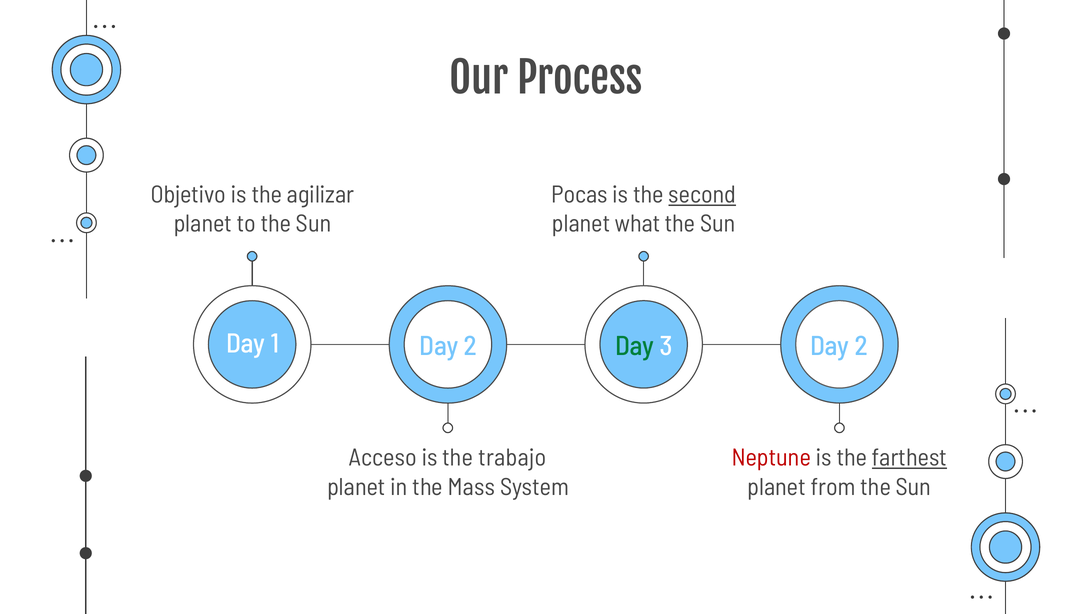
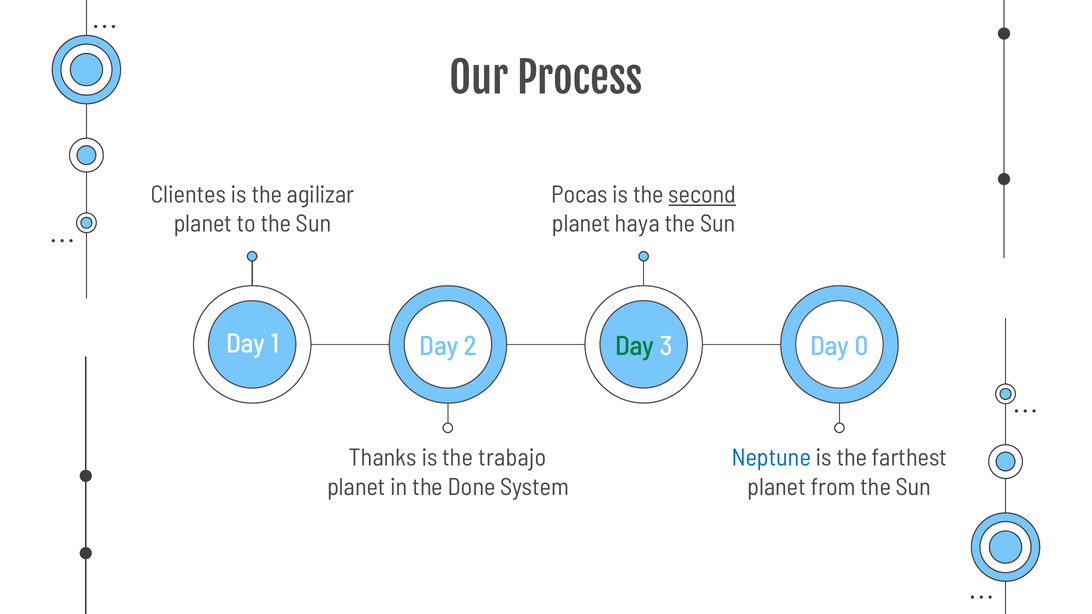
Objetivo: Objetivo -> Clientes (188, 195)
what: what -> haya (637, 224)
3 Day 2: 2 -> 0 (862, 347)
Acceso: Acceso -> Thanks (383, 458)
Neptune colour: red -> blue (771, 458)
farthest underline: present -> none (909, 458)
Mass: Mass -> Done (472, 487)
